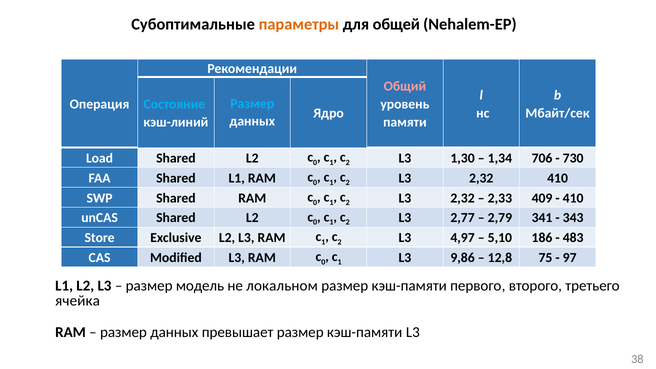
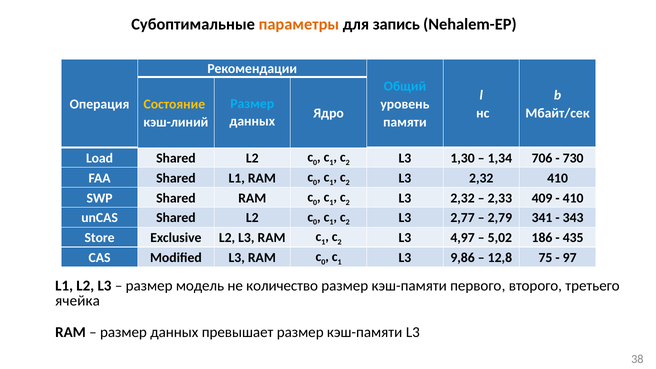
общей: общей -> запись (396, 24)
Общий colour: pink -> light blue (405, 86)
Состояние colour: light blue -> yellow (174, 104)
5,10: 5,10 -> 5,02 (500, 238)
483: 483 -> 435 (573, 238)
локальном: локальном -> количество (282, 286)
